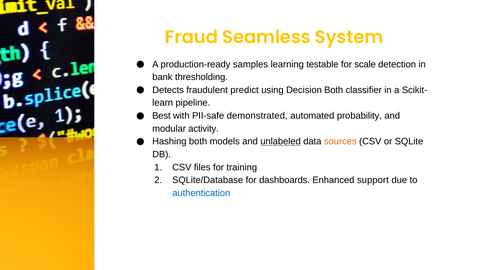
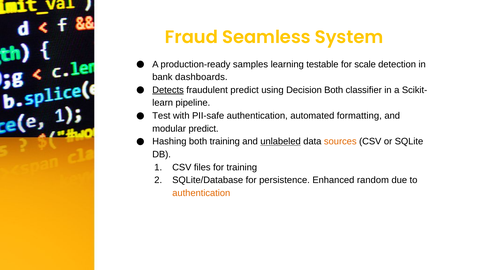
thresholding: thresholding -> dashboards (201, 77)
Detects underline: none -> present (168, 90)
Best: Best -> Test (161, 116)
PII-safe demonstrated: demonstrated -> authentication (257, 116)
probability: probability -> formatting (359, 116)
modular activity: activity -> predict (204, 129)
both models: models -> training (225, 142)
dashboards: dashboards -> persistence (284, 180)
support: support -> random (373, 180)
authentication colour: blue -> orange (201, 193)
